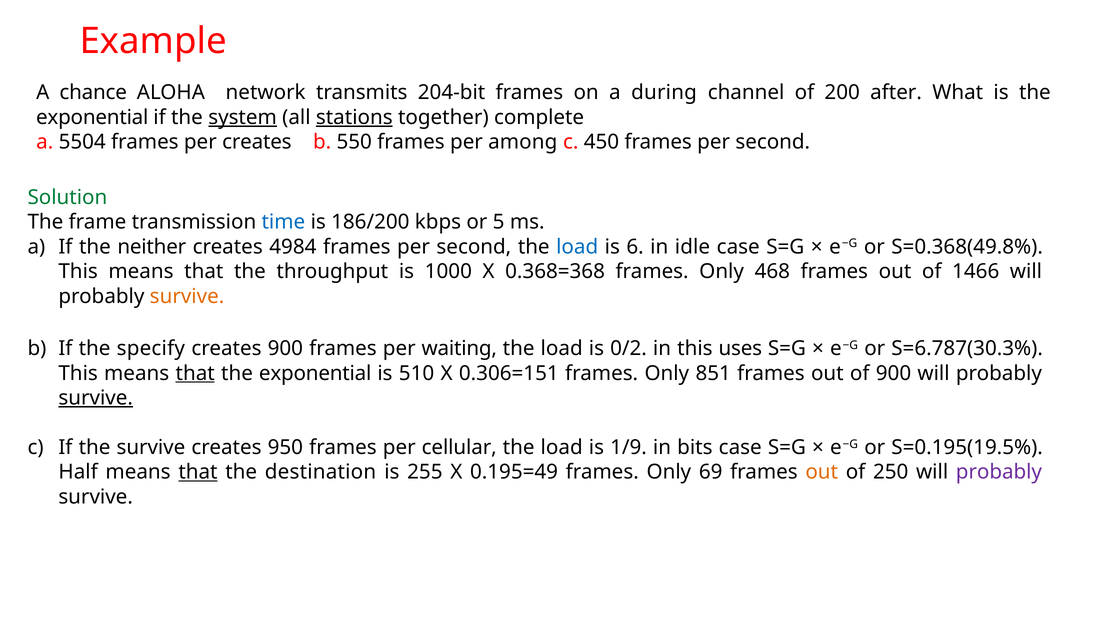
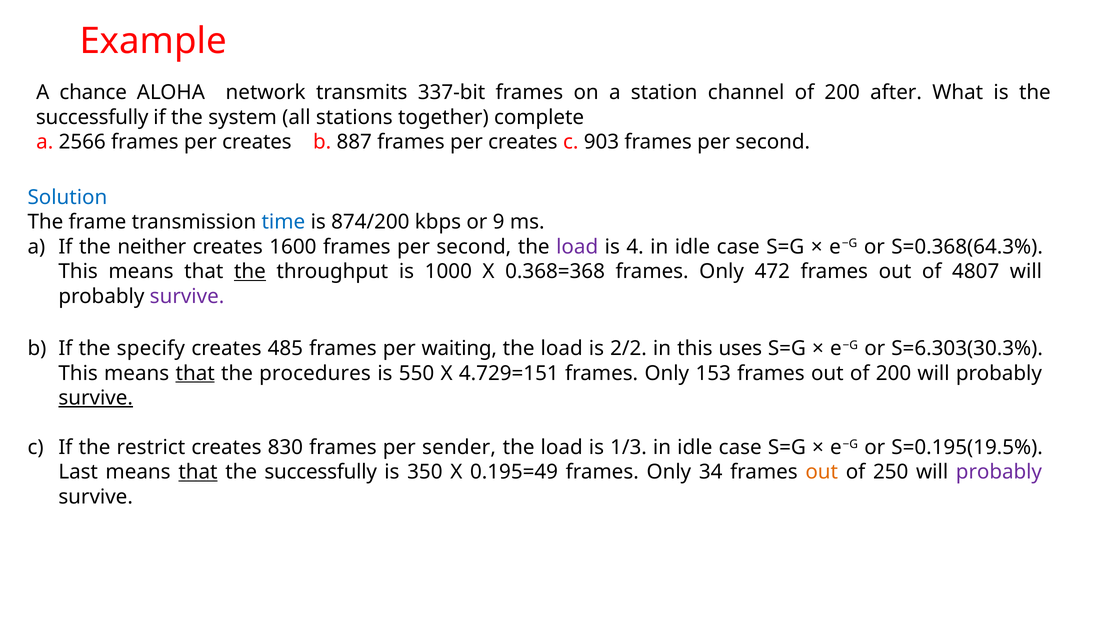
204-bit: 204-bit -> 337-bit (452, 93)
during: during -> station (664, 93)
exponential: exponential -> successfully (92, 118)
system underline: present -> none (243, 118)
stations underline: present -> none (354, 118)
5504: 5504 -> 2566 (82, 142)
550: 550 -> 887 (354, 142)
among: among -> creates (523, 142)
450: 450 -> 903 (601, 142)
Solution colour: green -> blue (67, 198)
186/200: 186/200 -> 874/200 (370, 222)
5: 5 -> 9 (499, 222)
4984: 4984 -> 1600 (293, 247)
load colour: blue -> purple (577, 247)
6: 6 -> 4 (635, 247)
S=0.368(49.8%: S=0.368(49.8% -> S=0.368(64.3% (967, 247)
the underline: none -> present (250, 272)
468: 468 -> 472 (772, 272)
1466: 1466 -> 4807 (976, 272)
survive colour: orange -> purple (187, 297)
creates 900: 900 -> 485 (285, 349)
0/2: 0/2 -> 2/2 (629, 349)
S=6.787(30.3%: S=6.787(30.3% -> S=6.303(30.3% (967, 349)
exponential: exponential -> procedures (315, 374)
510: 510 -> 550 (417, 374)
0.306=151: 0.306=151 -> 4.729=151 (509, 374)
851: 851 -> 153 (713, 374)
out of 900: 900 -> 200 (893, 374)
the survive: survive -> restrict (151, 448)
950: 950 -> 830 (285, 448)
cellular: cellular -> sender (459, 448)
1/9: 1/9 -> 1/3 (629, 448)
bits: bits -> idle (695, 448)
Half: Half -> Last (78, 473)
destination: destination -> successfully (321, 473)
255: 255 -> 350 (425, 473)
69: 69 -> 34 (711, 473)
